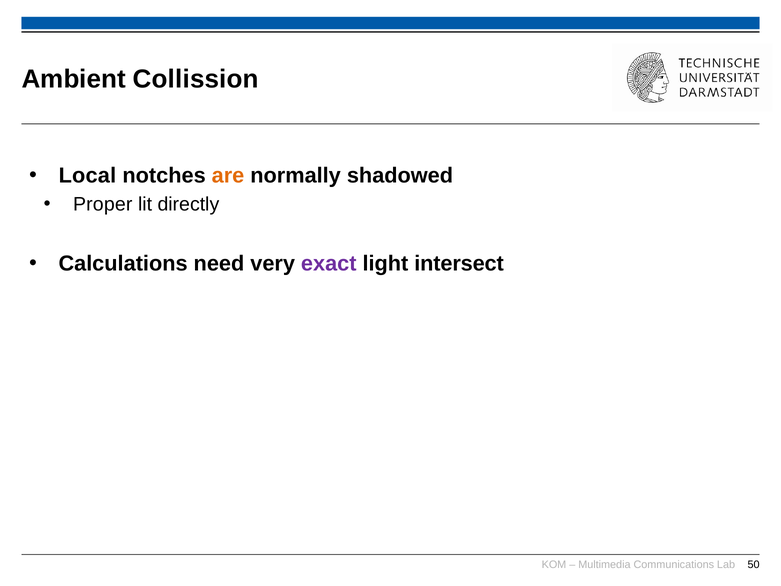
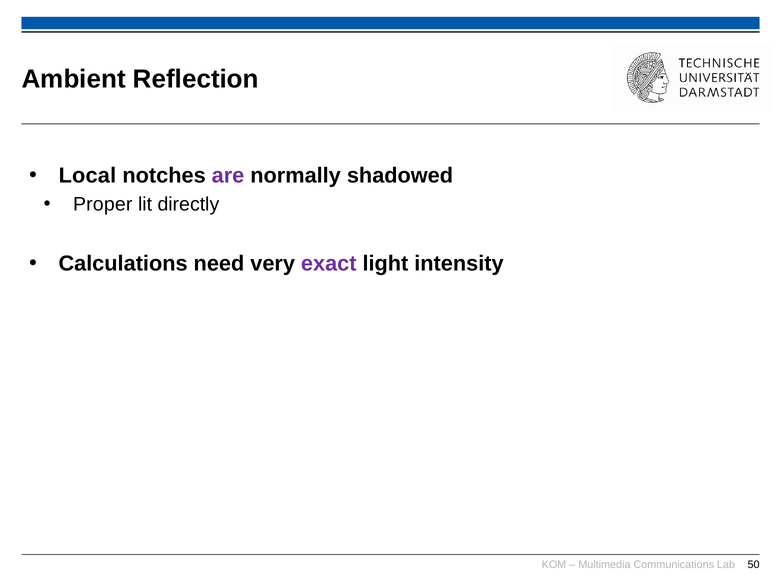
Collission: Collission -> Reflection (196, 79)
are colour: orange -> purple (228, 176)
intersect: intersect -> intensity (459, 264)
